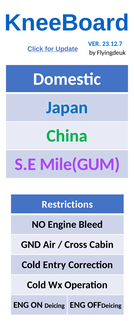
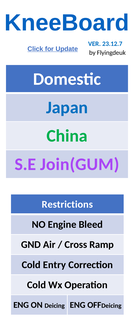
Mile(GUM: Mile(GUM -> Join(GUM (80, 164)
Cabin: Cabin -> Ramp (102, 244)
